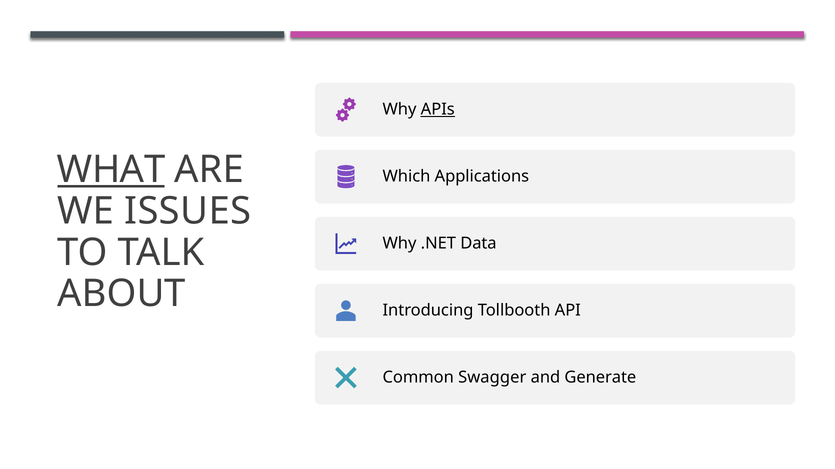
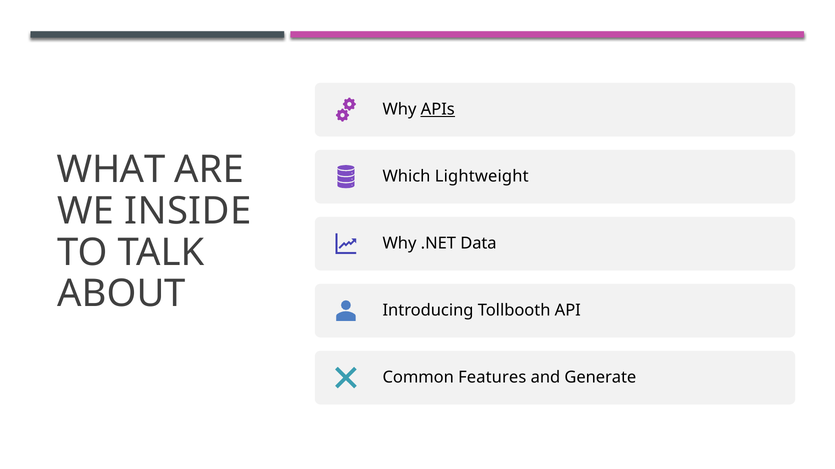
WHAT underline: present -> none (111, 170)
Applications: Applications -> Lightweight (482, 177)
ISSUES: ISSUES -> INSIDE (188, 211)
Swagger: Swagger -> Features (492, 378)
